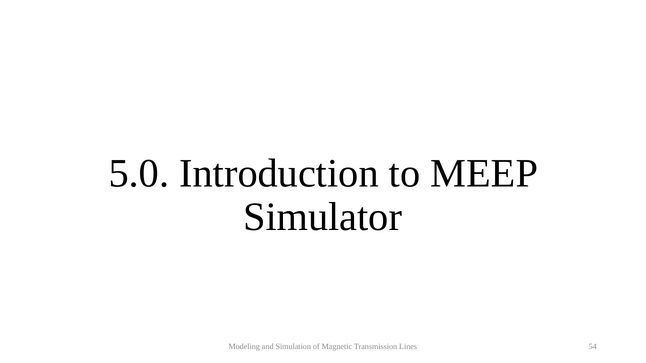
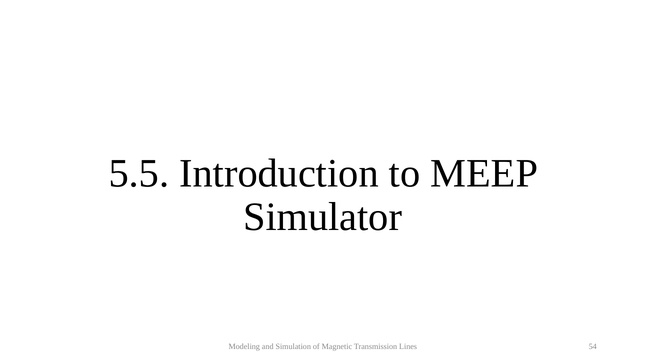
5.0: 5.0 -> 5.5 (139, 174)
